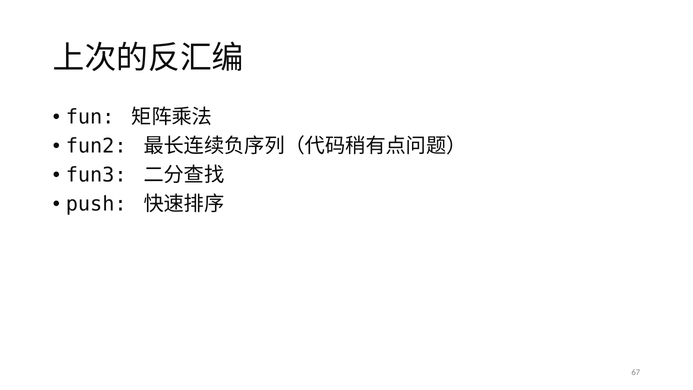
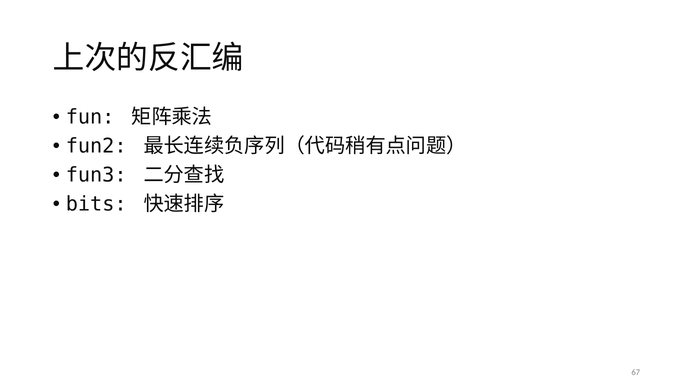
push: push -> bits (96, 204)
